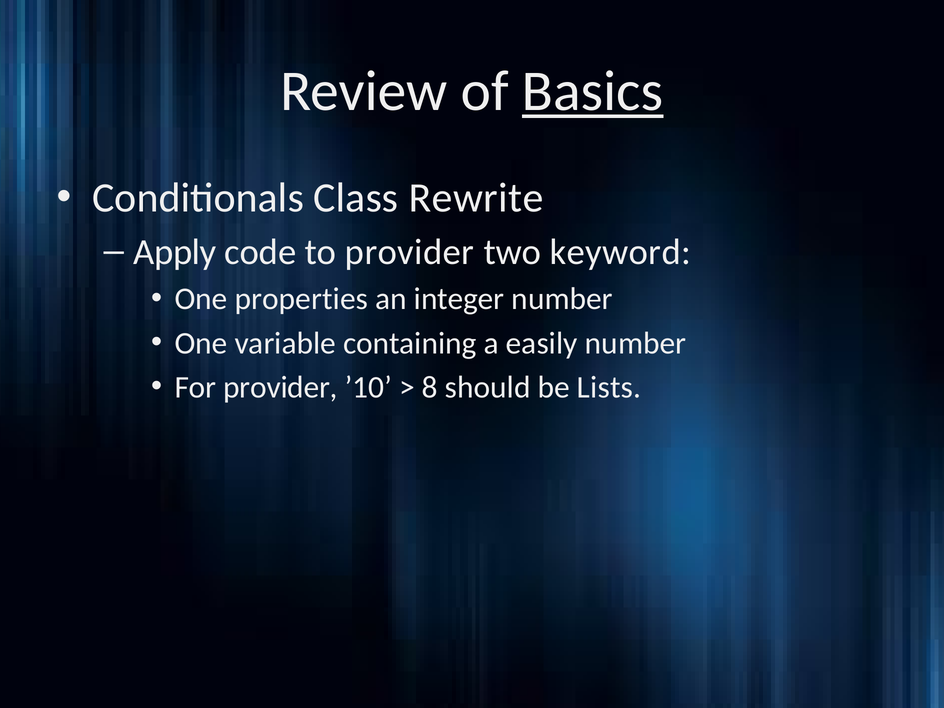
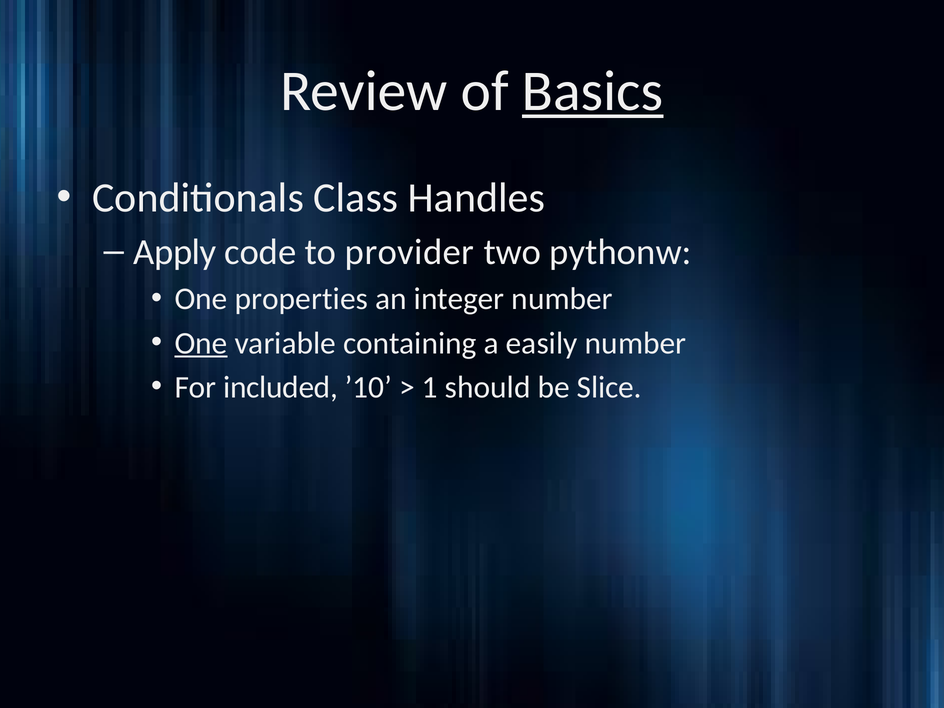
Rewrite: Rewrite -> Handles (476, 198)
keyword: keyword -> pythonw (620, 252)
One underline: none -> present (201, 343)
For provider: provider -> included (281, 387)
8: 8 -> 1 (430, 387)
Lists: Lists -> Slice (609, 387)
